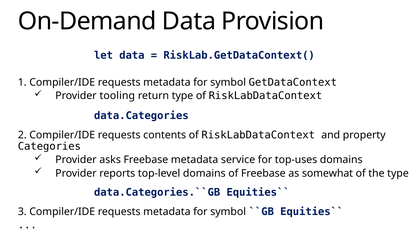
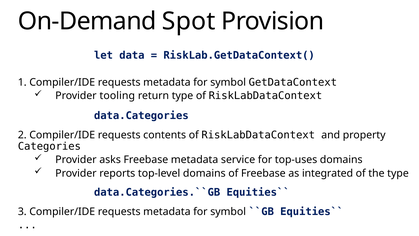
On-Demand Data: Data -> Spot (189, 21)
somewhat: somewhat -> integrated (328, 173)
